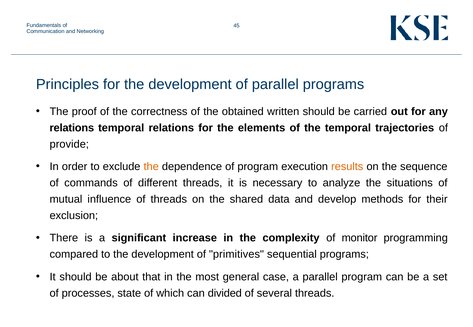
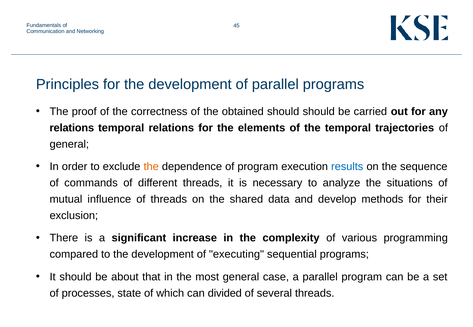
obtained written: written -> should (283, 112)
provide: provide -> general (69, 144)
results colour: orange -> blue (347, 167)
monitor: monitor -> various (359, 238)
primitives: primitives -> executing (237, 255)
